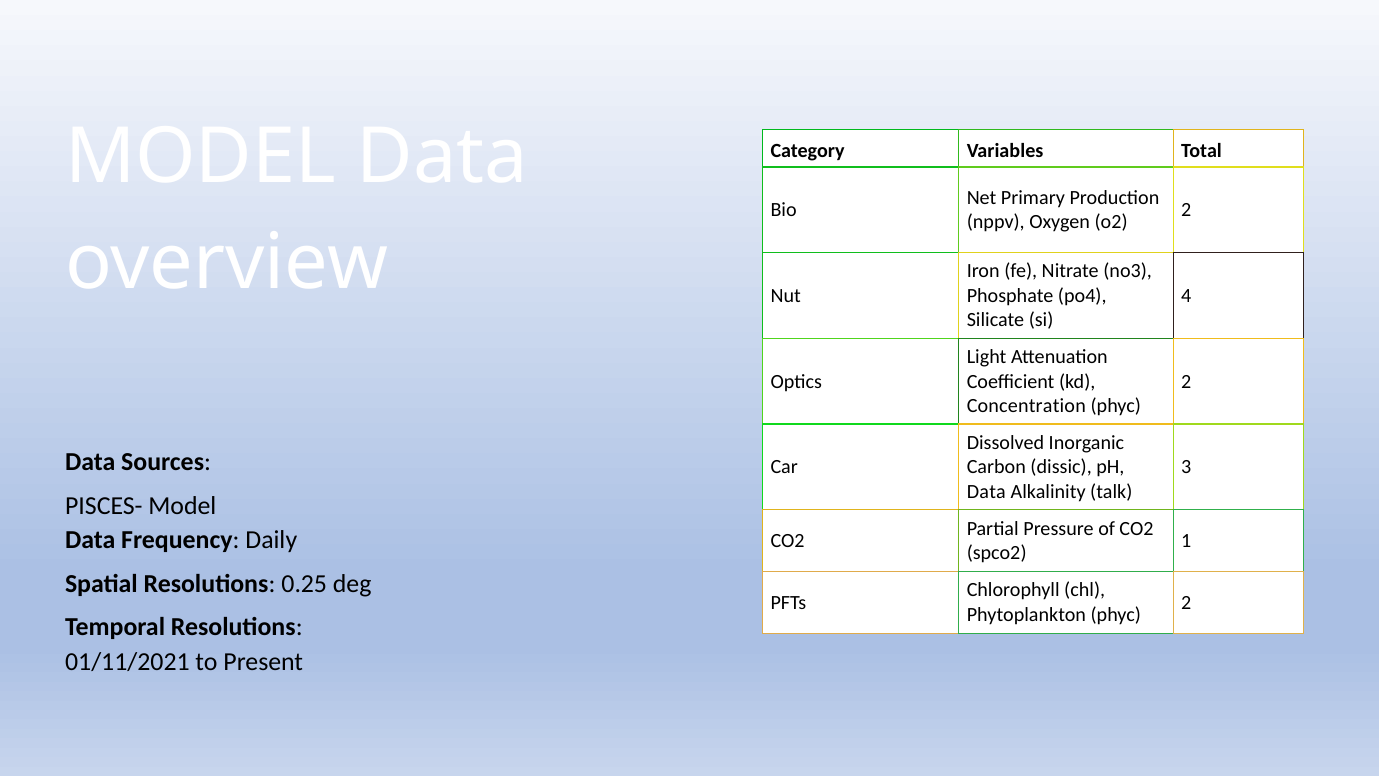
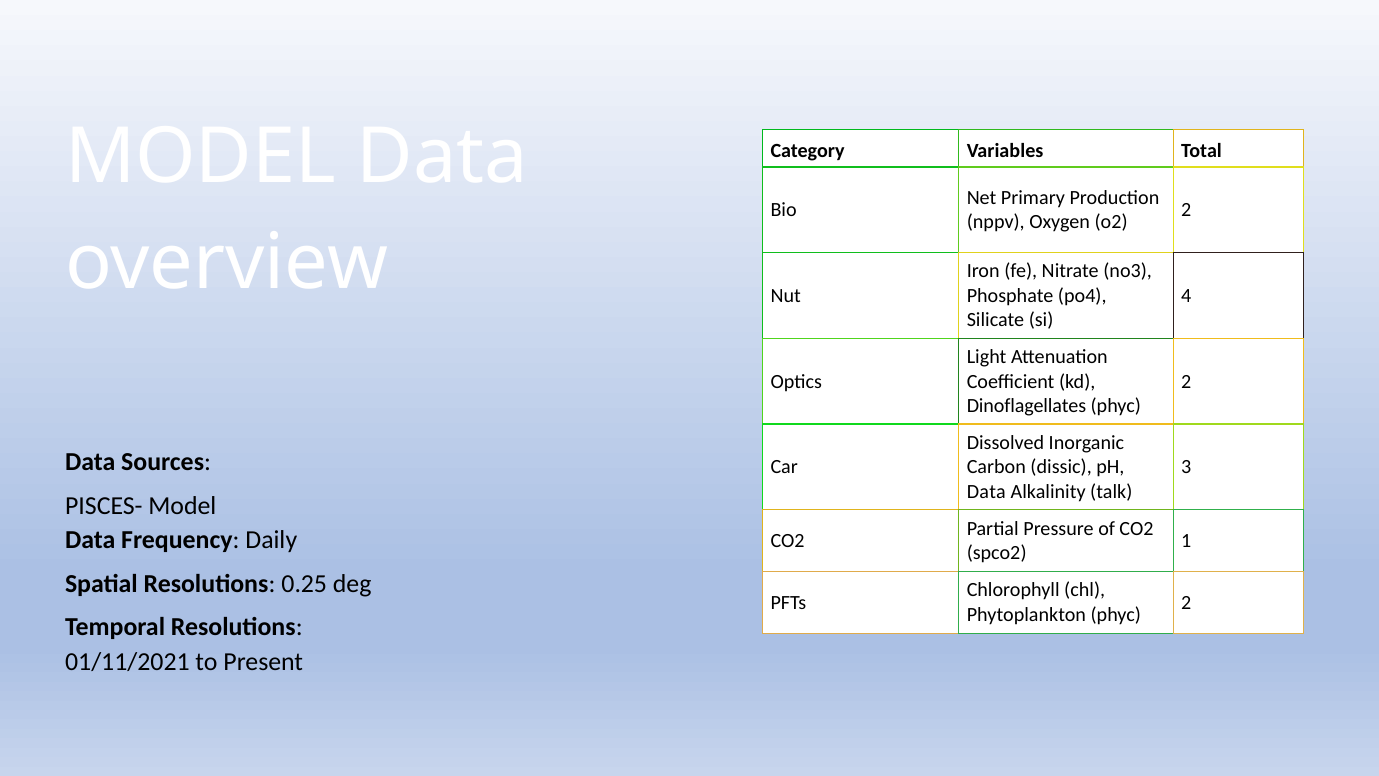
Concentration: Concentration -> Dinoflagellates (1026, 406)
